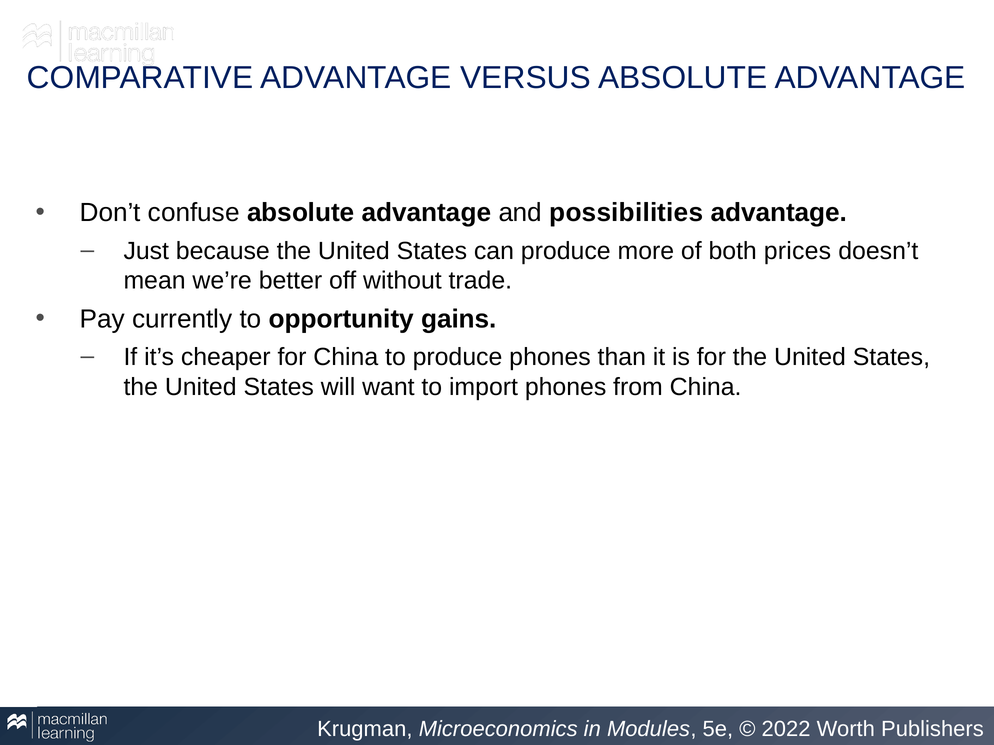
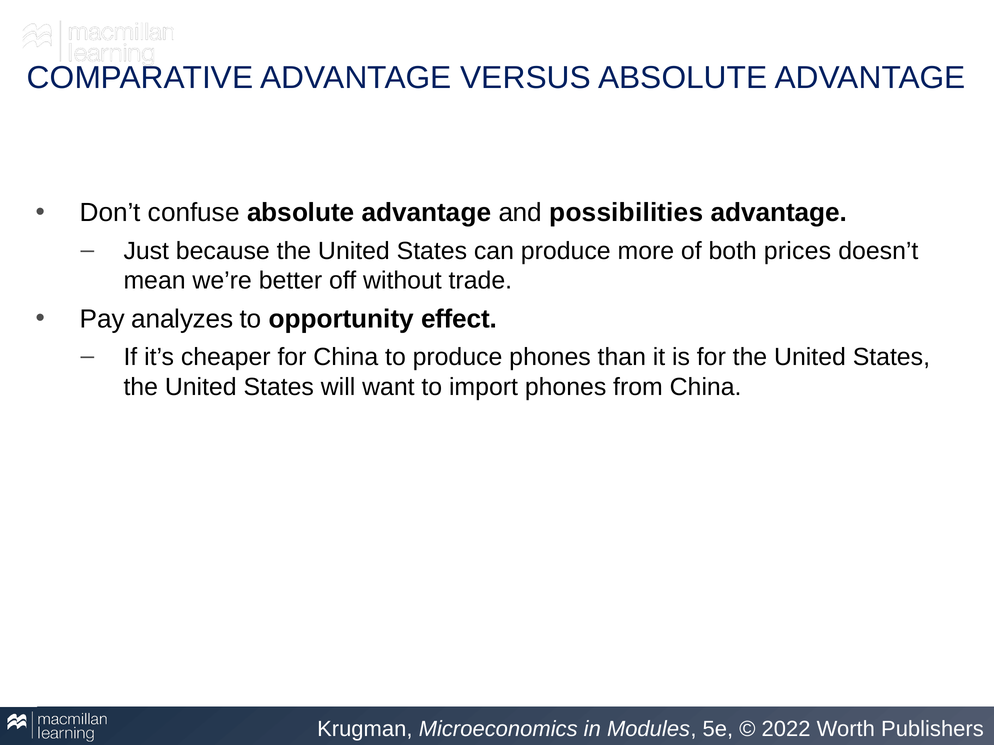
currently: currently -> analyzes (182, 319)
gains: gains -> effect (459, 319)
